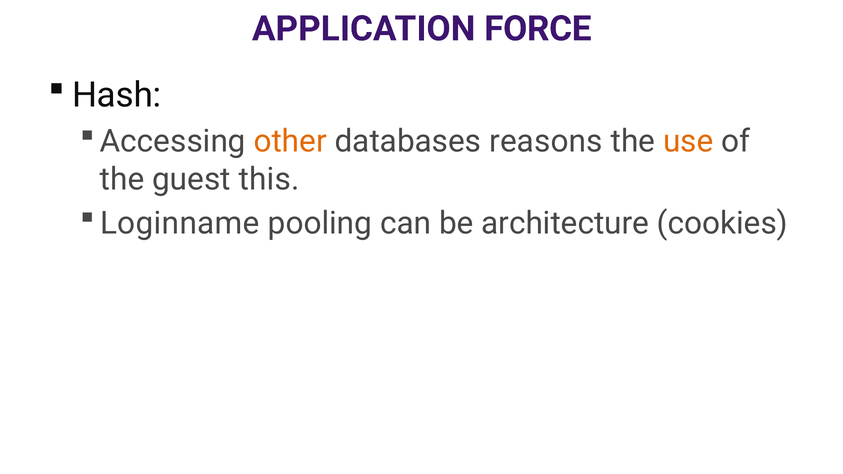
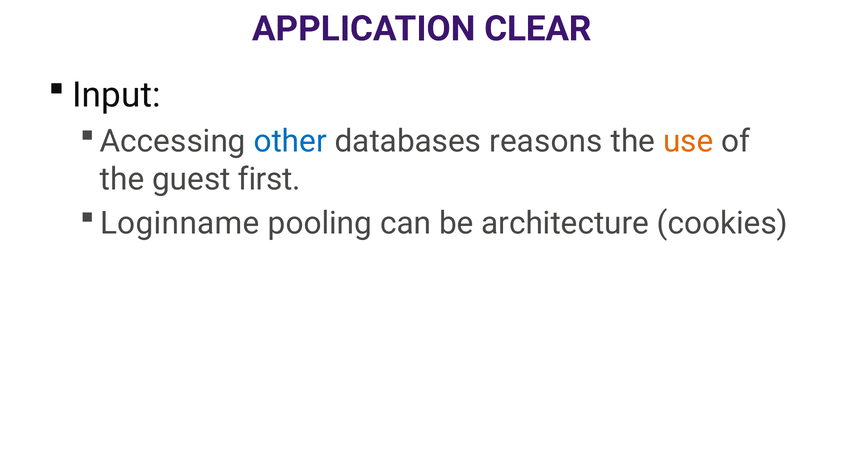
FORCE: FORCE -> CLEAR (538, 29)
Hash: Hash -> Input (117, 95)
other colour: orange -> blue (290, 141)
this: this -> first (269, 179)
